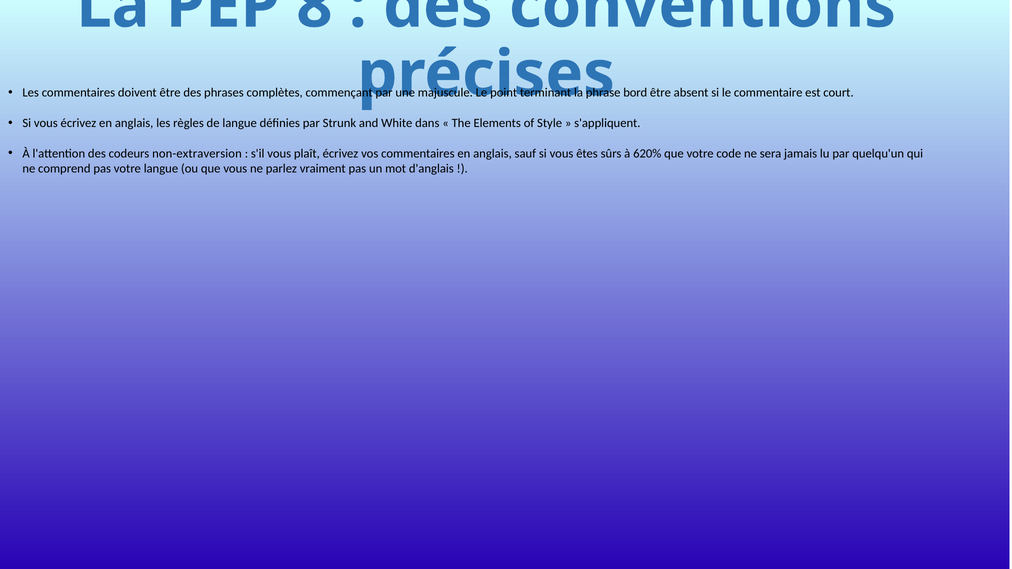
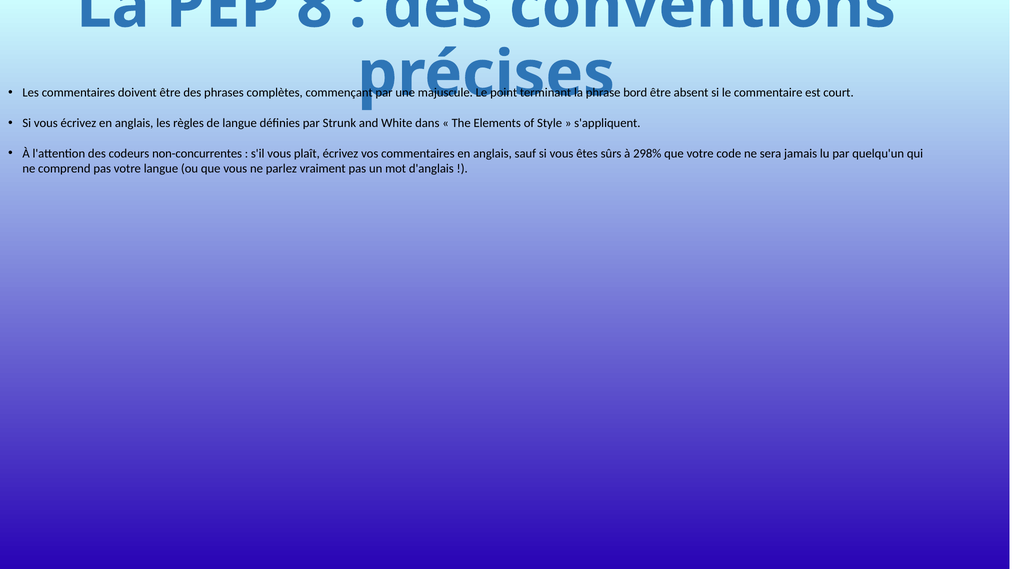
non-extraversion: non-extraversion -> non-concurrentes (197, 154)
620%: 620% -> 298% (647, 154)
